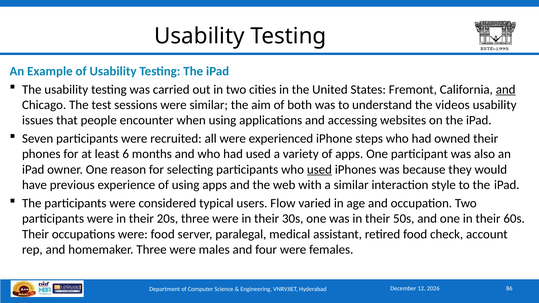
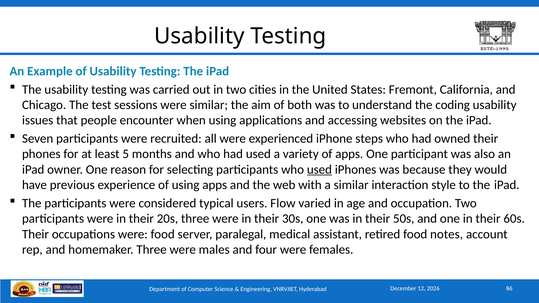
and underline: present -> none (506, 89)
videos: videos -> coding (453, 105)
6: 6 -> 5 (126, 154)
check: check -> notes (447, 234)
